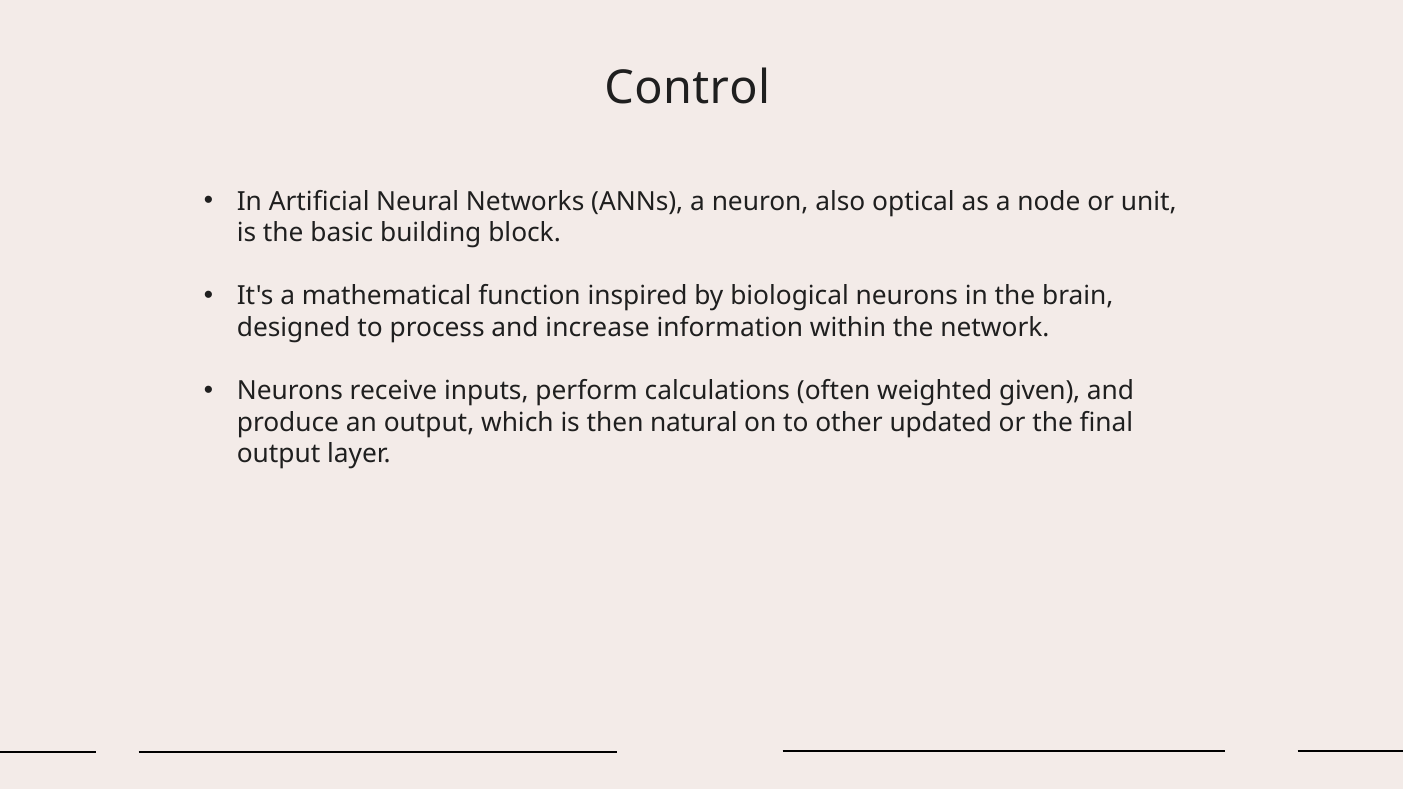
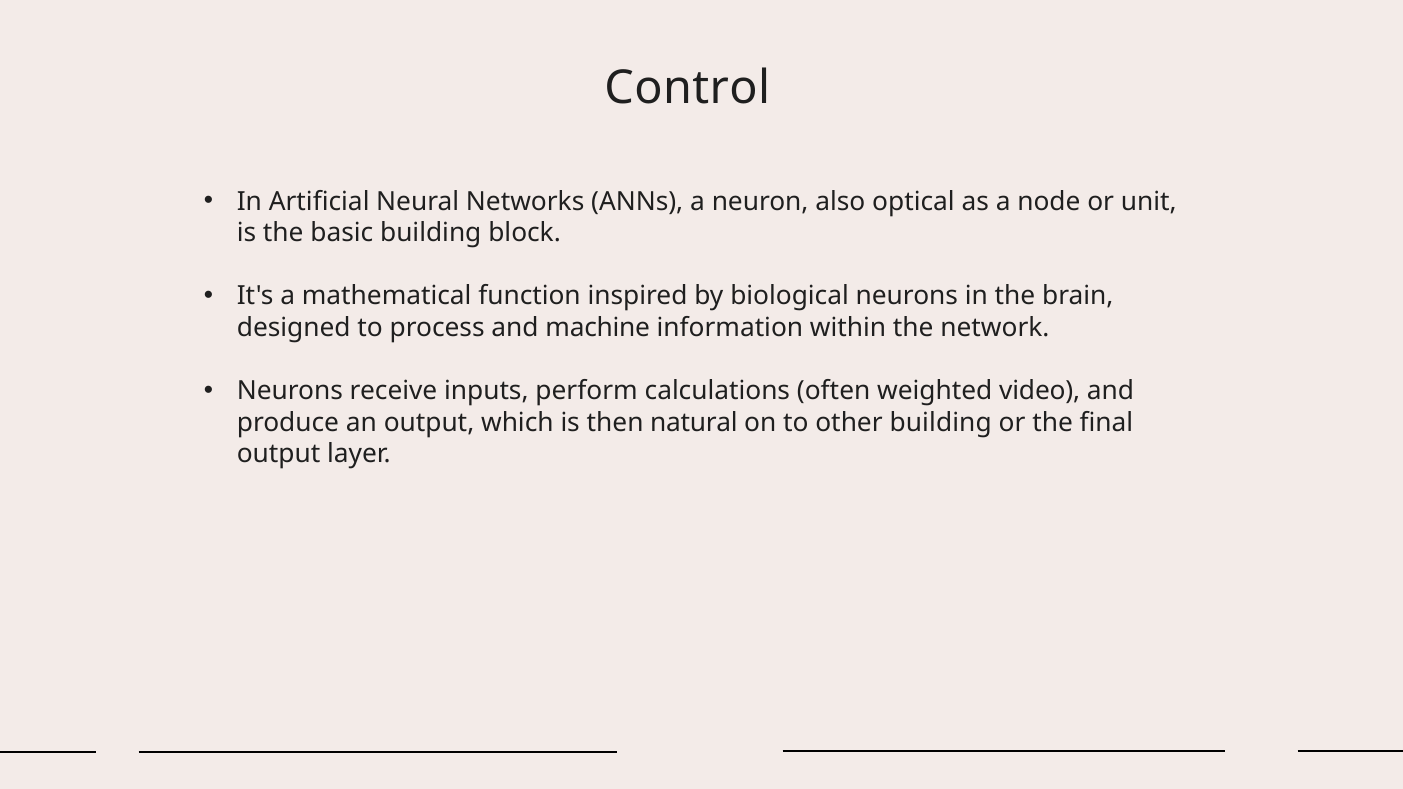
increase: increase -> machine (598, 328)
given: given -> video (1040, 391)
other updated: updated -> building (941, 423)
